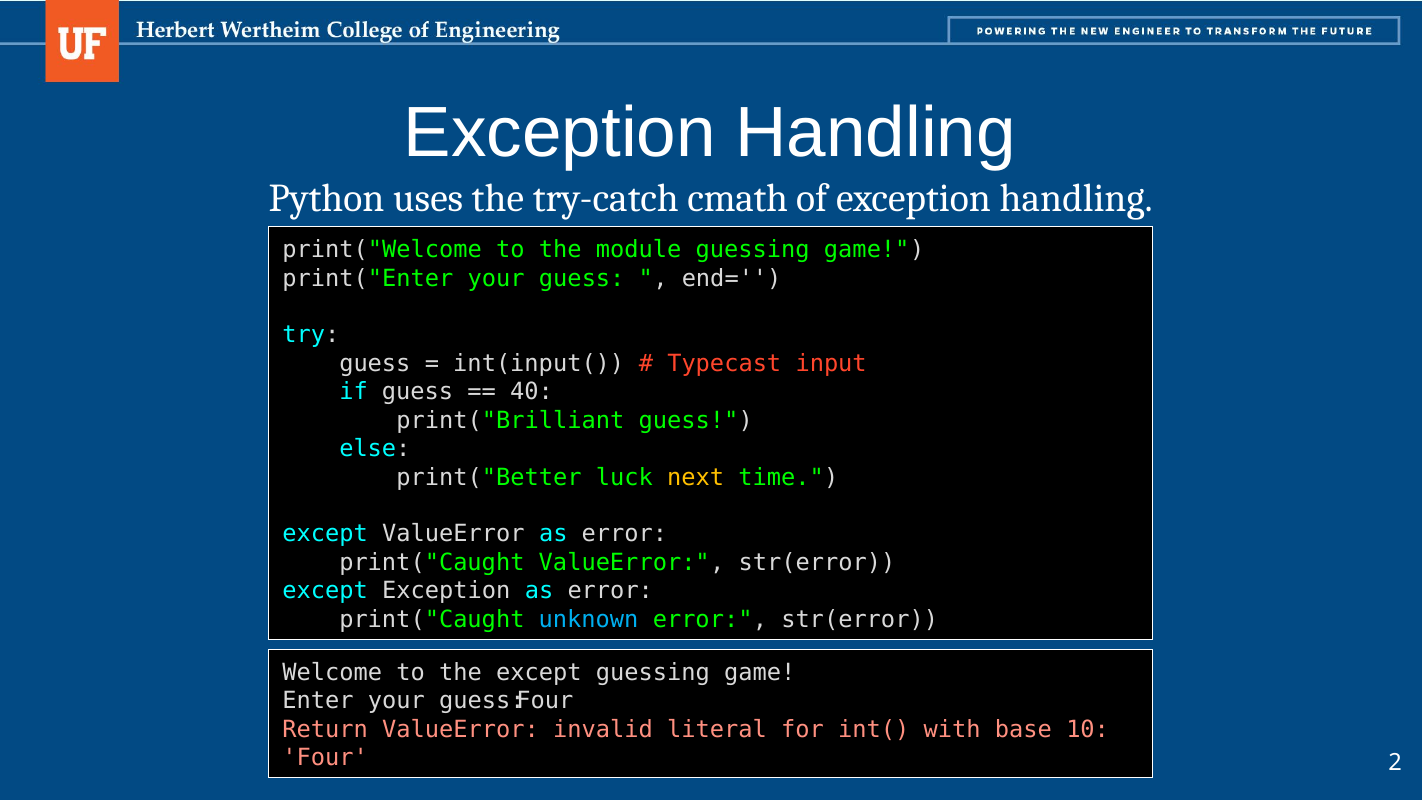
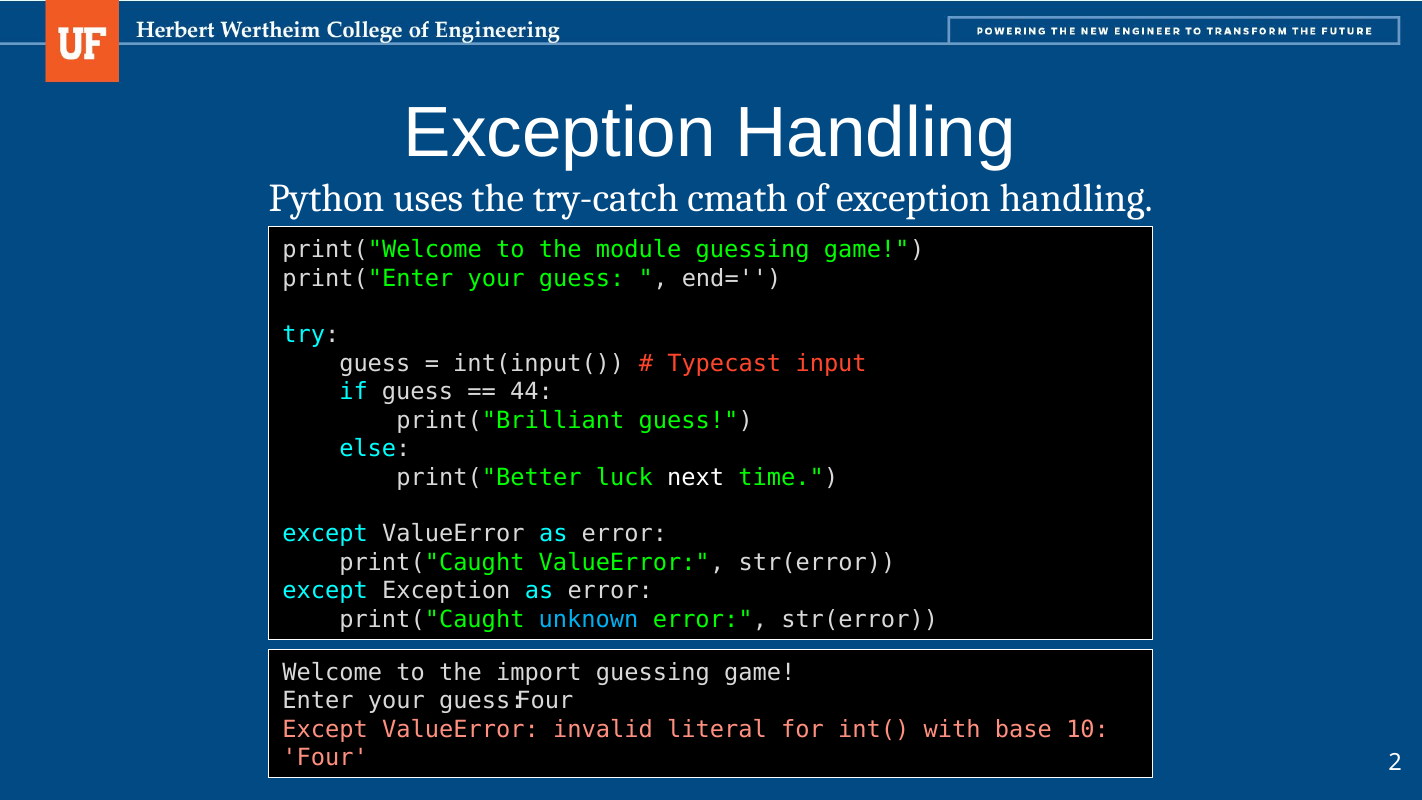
40: 40 -> 44 (532, 392)
next colour: yellow -> white (696, 477)
the except: except -> import (539, 672)
Return: Return -> Except (325, 729)
